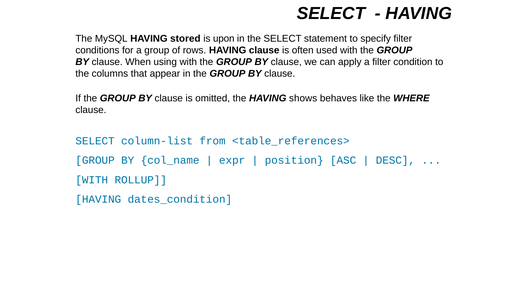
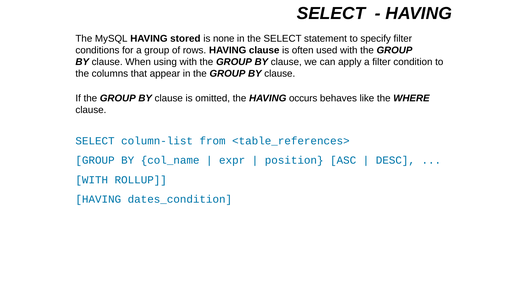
upon: upon -> none (224, 39)
shows: shows -> occurs (303, 98)
